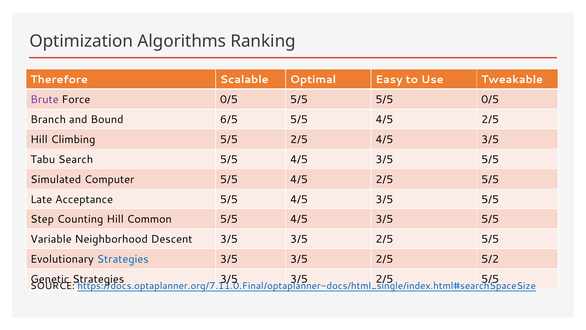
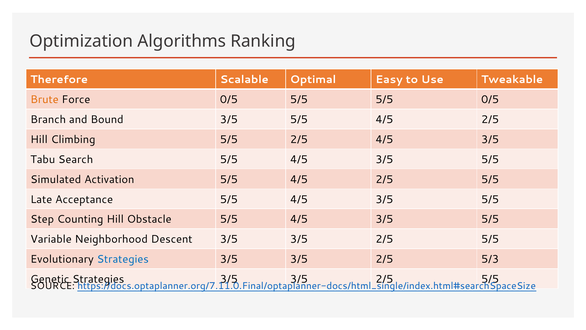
Brute colour: purple -> orange (44, 99)
Bound 6/5: 6/5 -> 3/5 (229, 119)
Computer: Computer -> Activation (109, 179)
Common: Common -> Obstacle (149, 219)
5/2: 5/2 -> 5/3 (490, 259)
